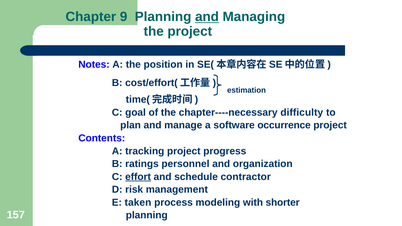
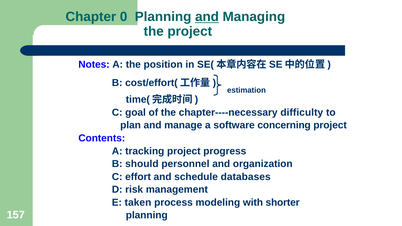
9: 9 -> 0 (124, 17)
occurrence: occurrence -> concerning (284, 125)
ratings: ratings -> should (142, 164)
effort underline: present -> none (138, 177)
contractor: contractor -> databases (246, 177)
